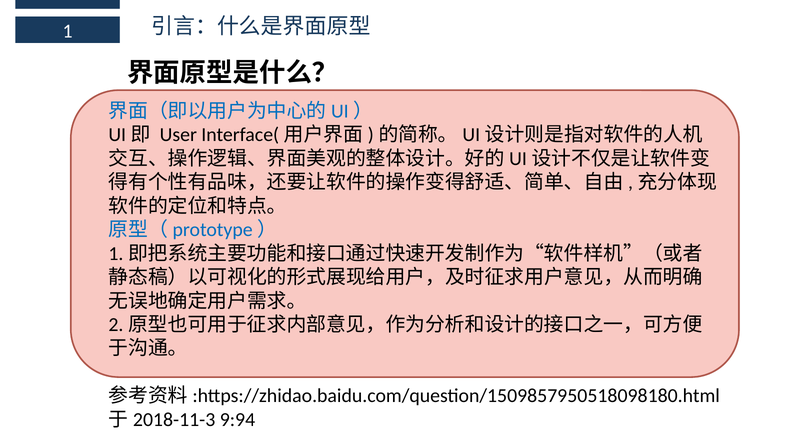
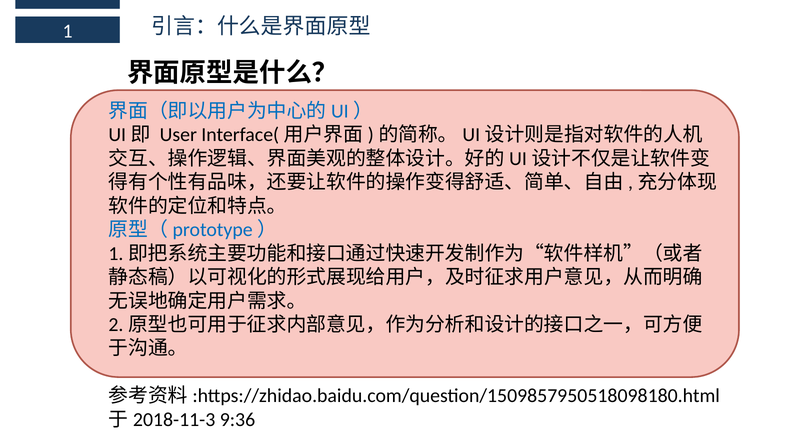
9:94: 9:94 -> 9:36 (237, 420)
